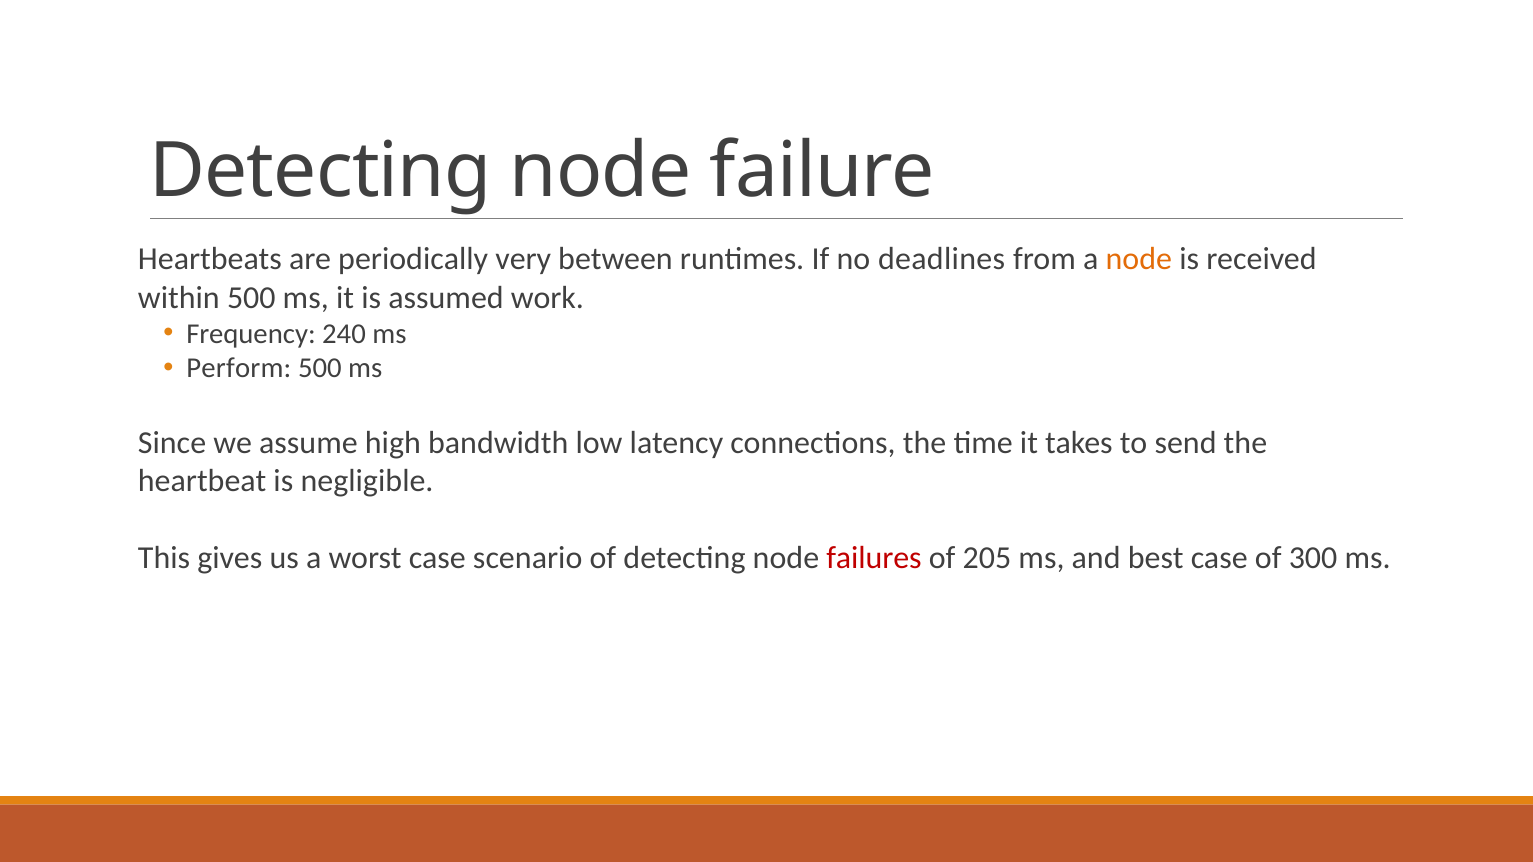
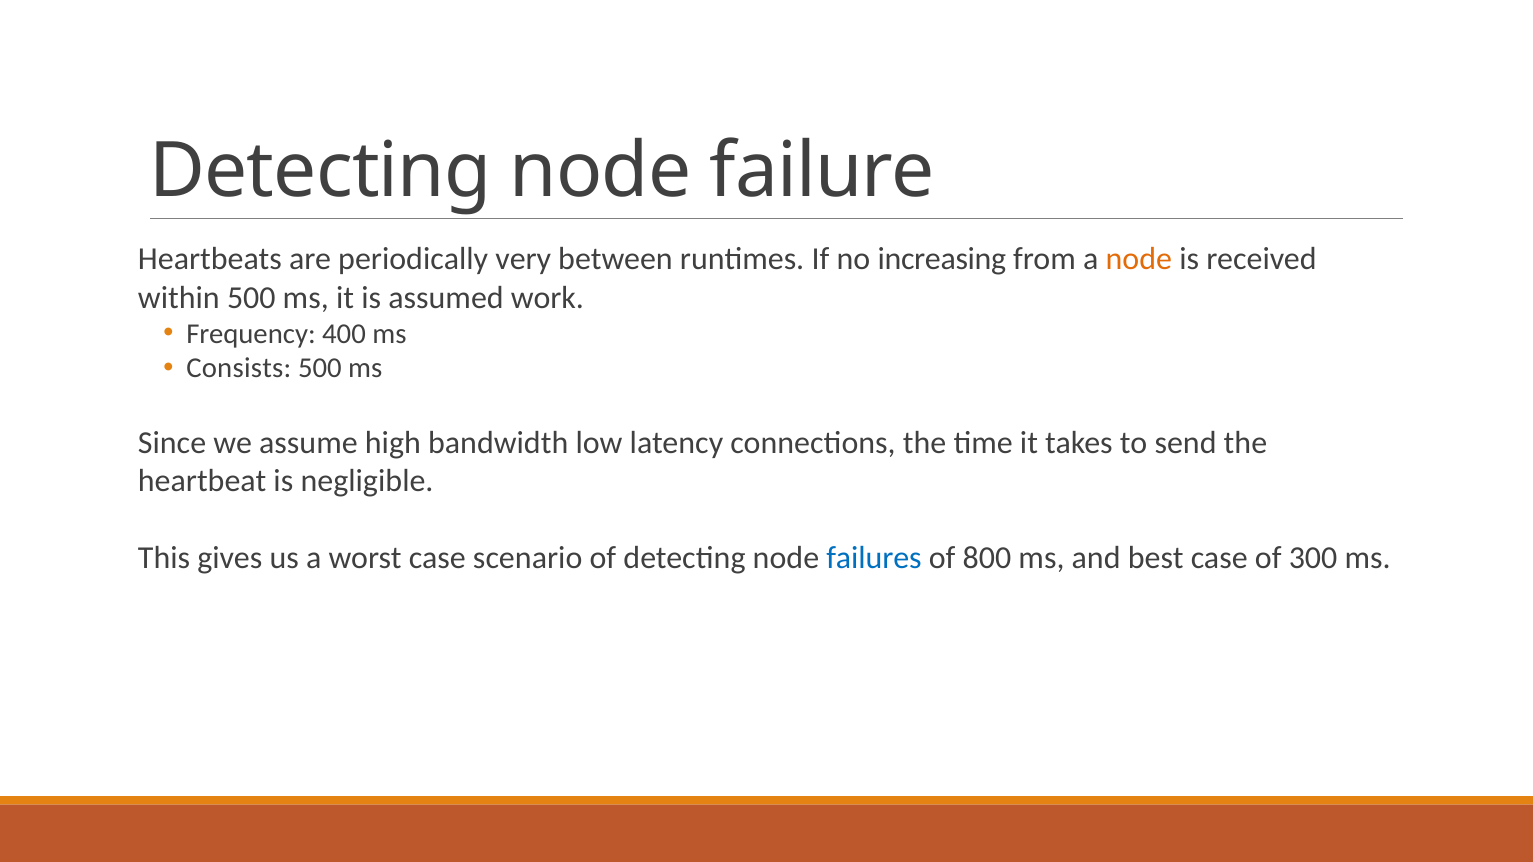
deadlines: deadlines -> increasing (942, 259)
240: 240 -> 400 (344, 334)
Perform: Perform -> Consists (239, 368)
failures colour: red -> blue (874, 558)
205: 205 -> 800 (987, 558)
